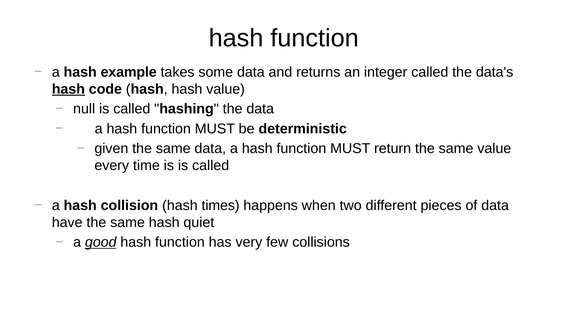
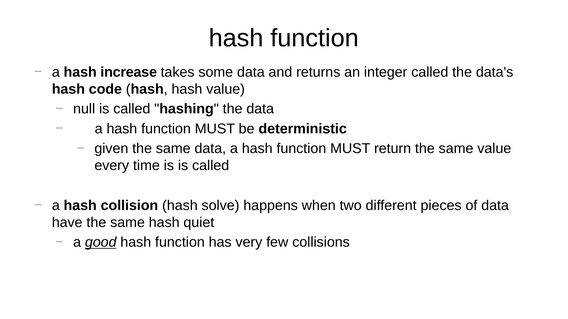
example: example -> increase (129, 72)
hash underline: present -> none (68, 89)
times: times -> solve (221, 206)
